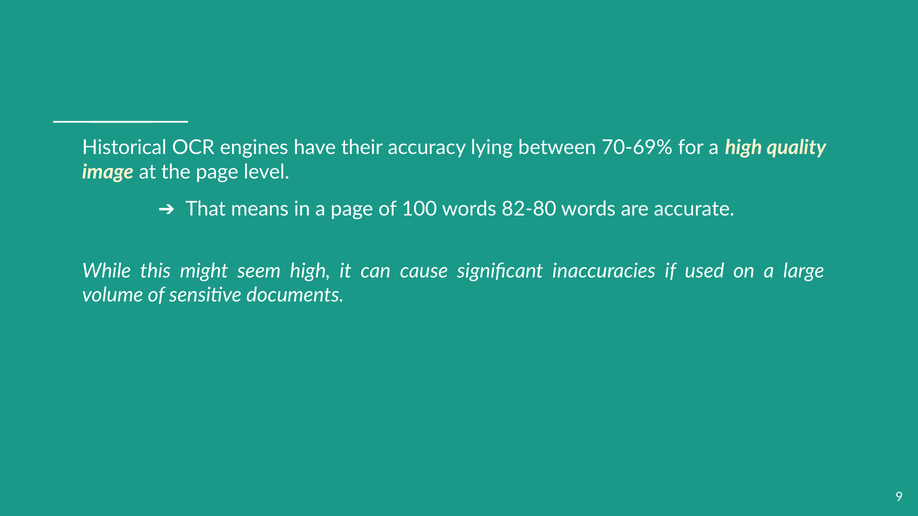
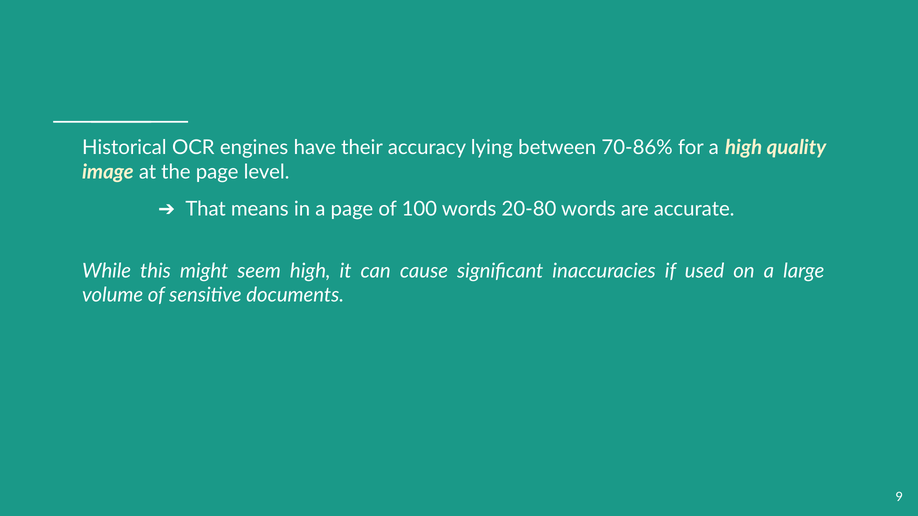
70-69%: 70-69% -> 70-86% (637, 148)
82-80: 82-80 -> 20-80 (529, 209)
